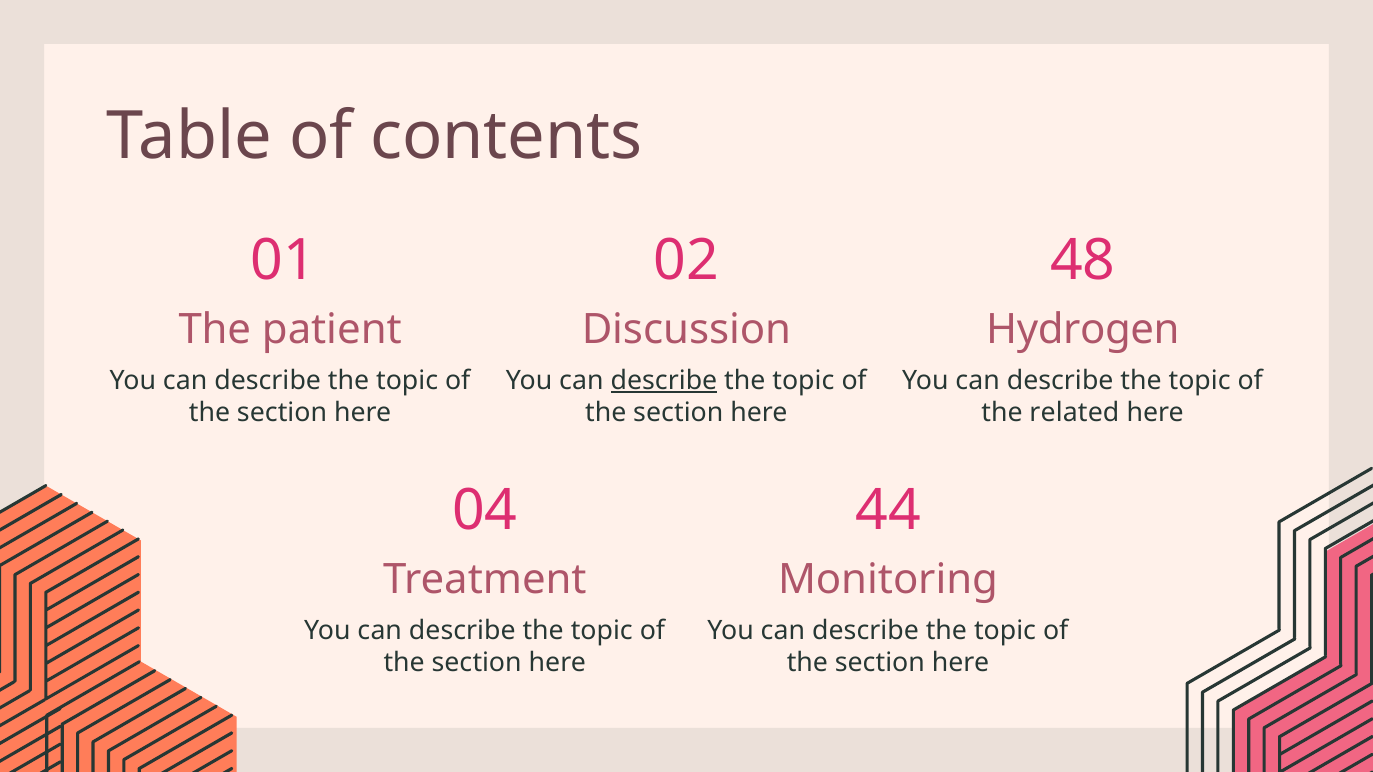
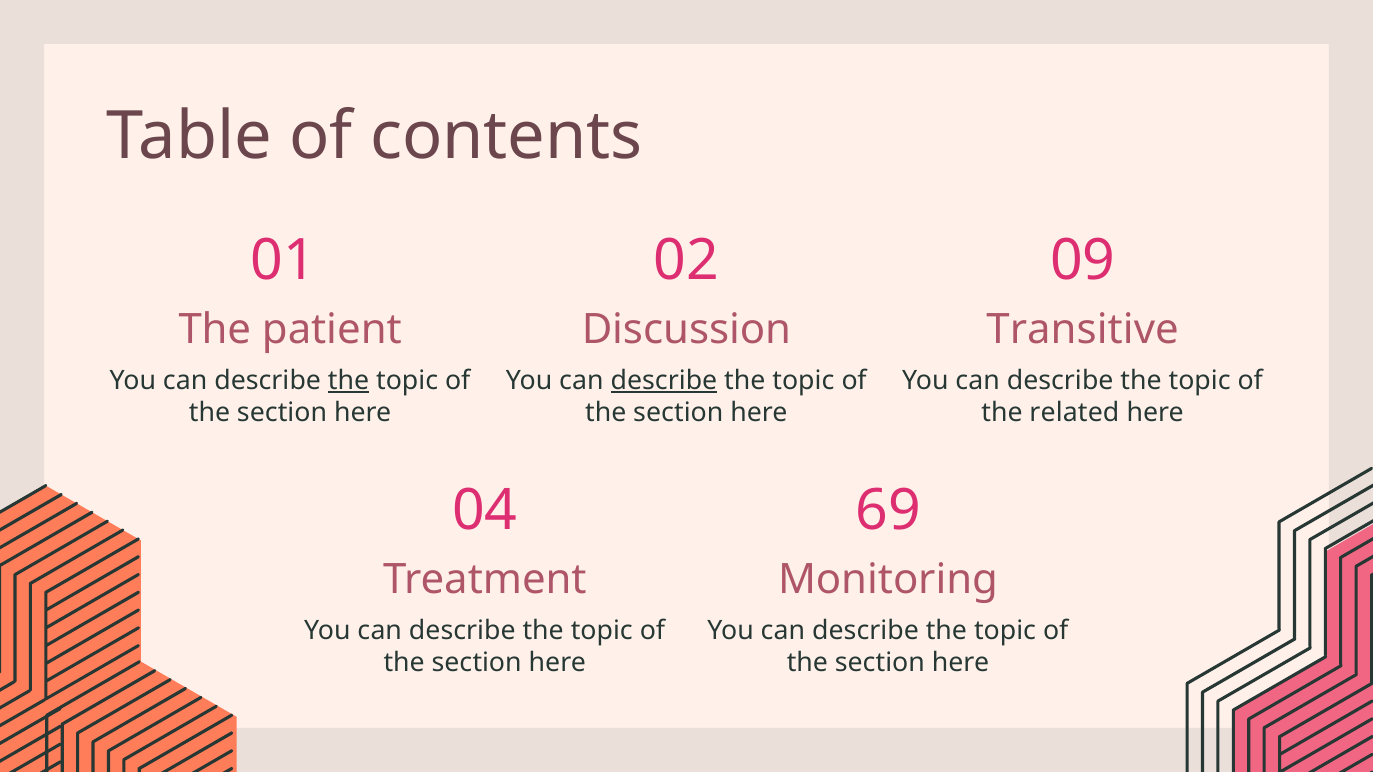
48: 48 -> 09 (1083, 260)
Hydrogen: Hydrogen -> Transitive (1083, 330)
the underline: none -> present (349, 381)
44: 44 -> 69 (888, 511)
